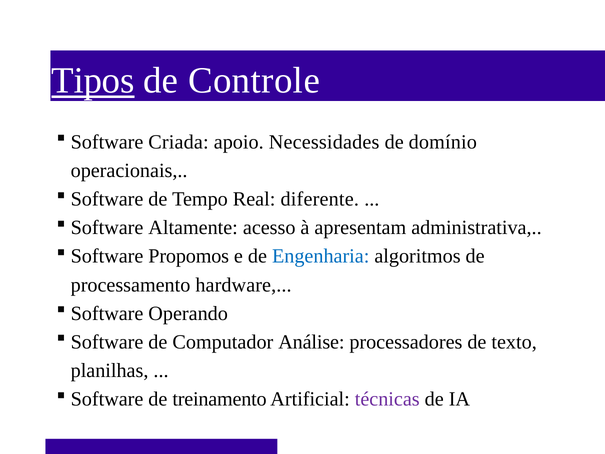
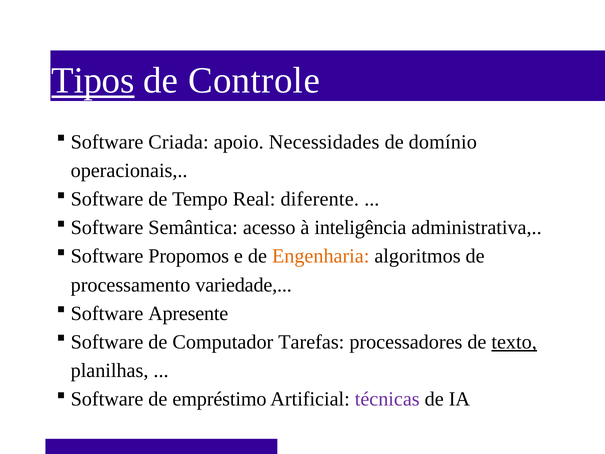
Altamente: Altamente -> Semântica (193, 228)
apresentam: apresentam -> inteligência (360, 228)
Engenharia colour: blue -> orange (321, 256)
hardware: hardware -> variedade (244, 285)
Operando: Operando -> Apresente (188, 313)
Análise: Análise -> Tarefas (311, 342)
texto underline: none -> present (514, 342)
treinamento: treinamento -> empréstimo (219, 399)
